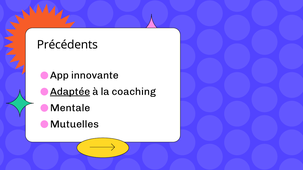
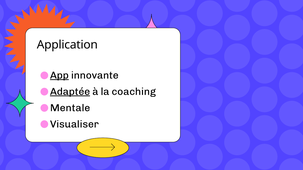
Précédents: Précédents -> Application (67, 45)
App underline: none -> present (59, 75)
Mutuelles: Mutuelles -> Visualiser (74, 124)
